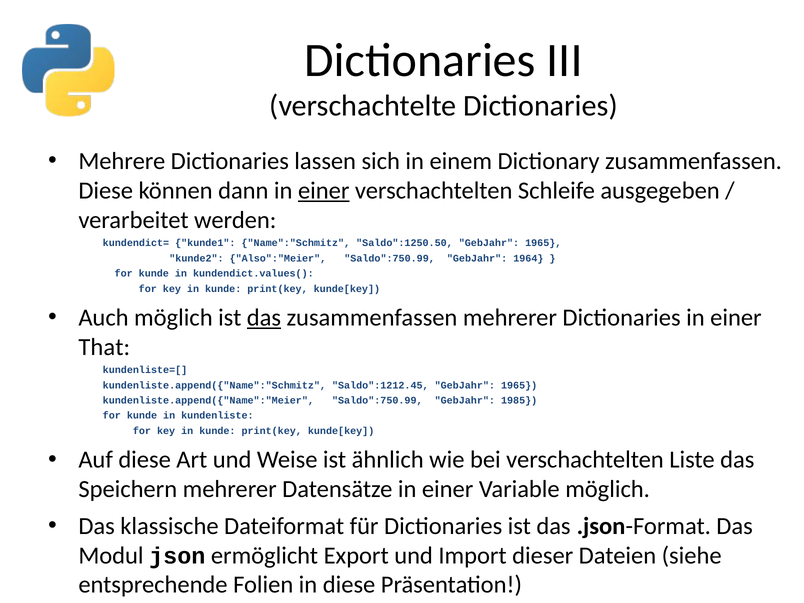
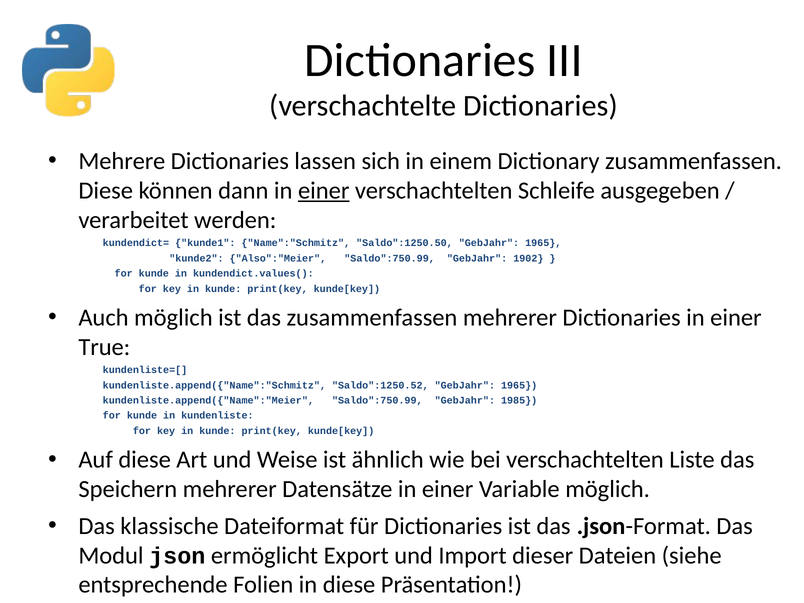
1964: 1964 -> 1902 (528, 258)
das underline: present -> none (264, 318)
That: That -> True (104, 347)
Saldo":1212.45: Saldo":1212.45 -> Saldo":1250.52 (380, 385)
